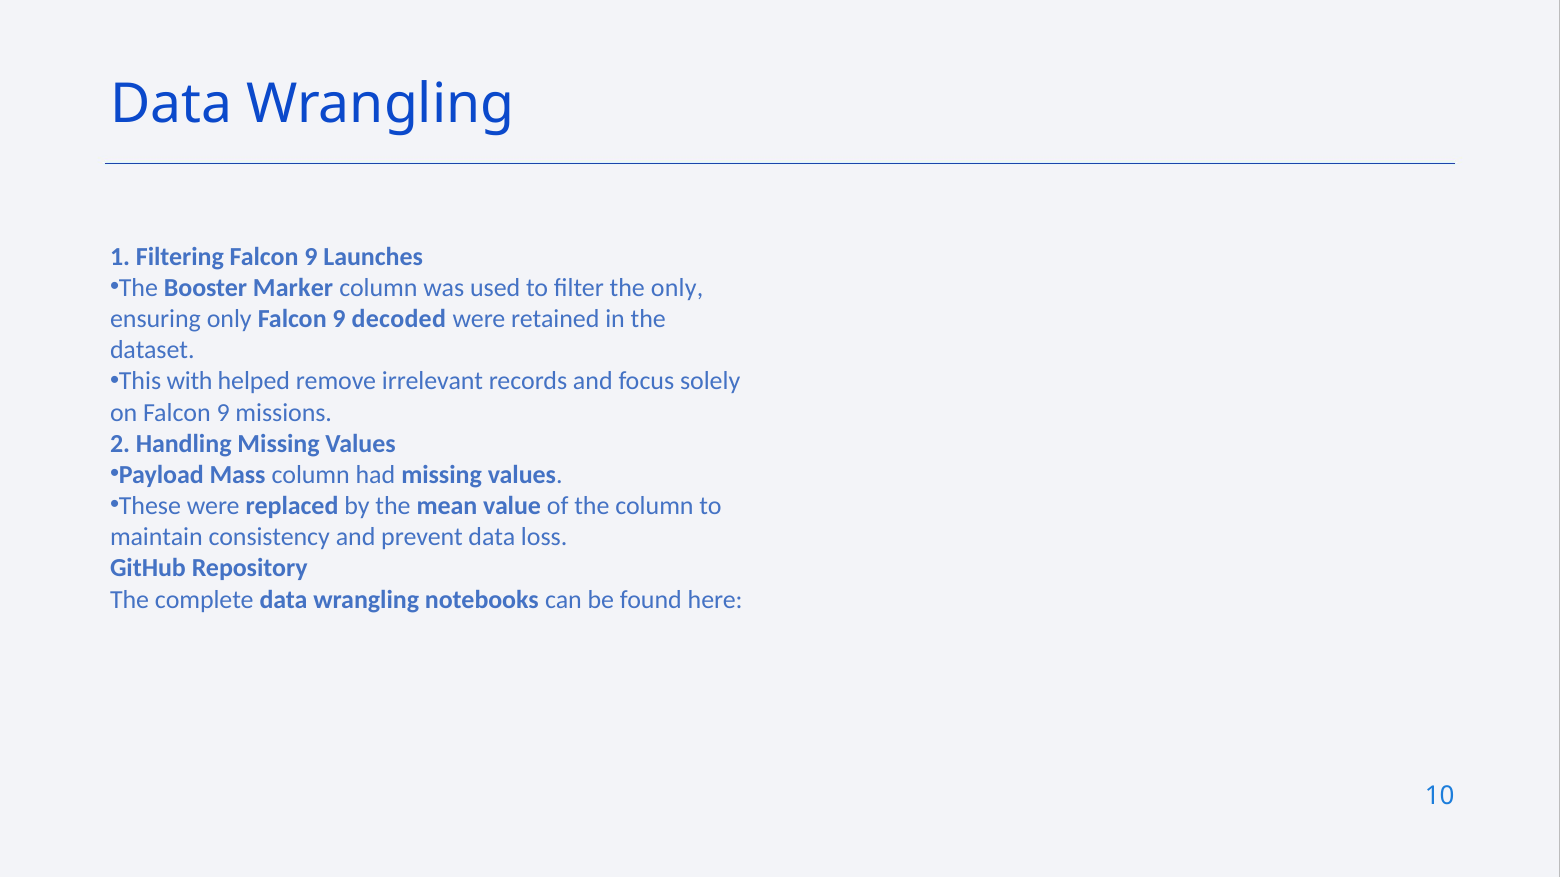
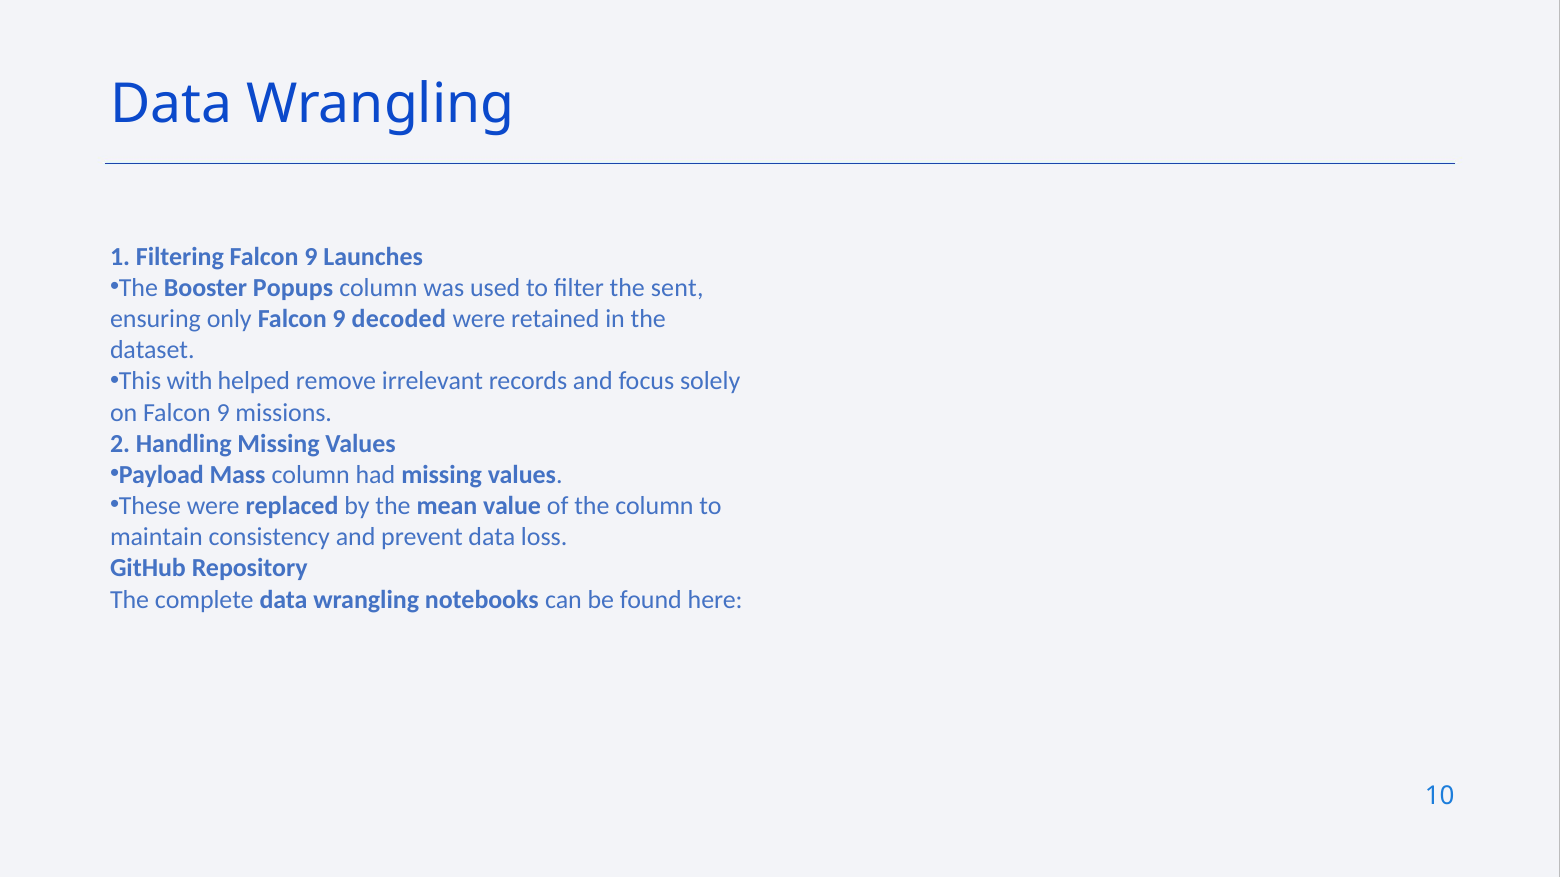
Marker: Marker -> Popups (293, 288)
the only: only -> sent (677, 288)
